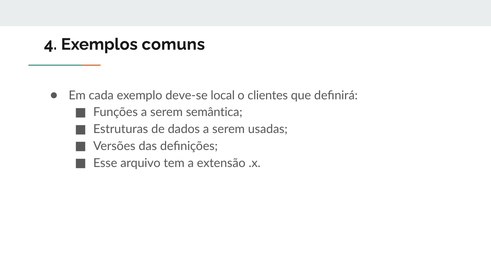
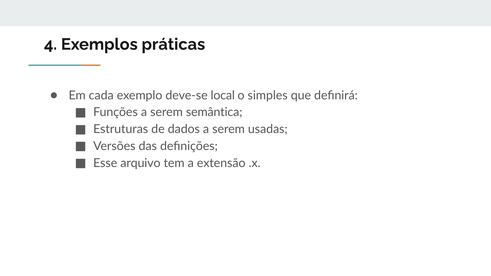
comuns: comuns -> práticas (173, 44)
clientes: clientes -> simples (268, 95)
